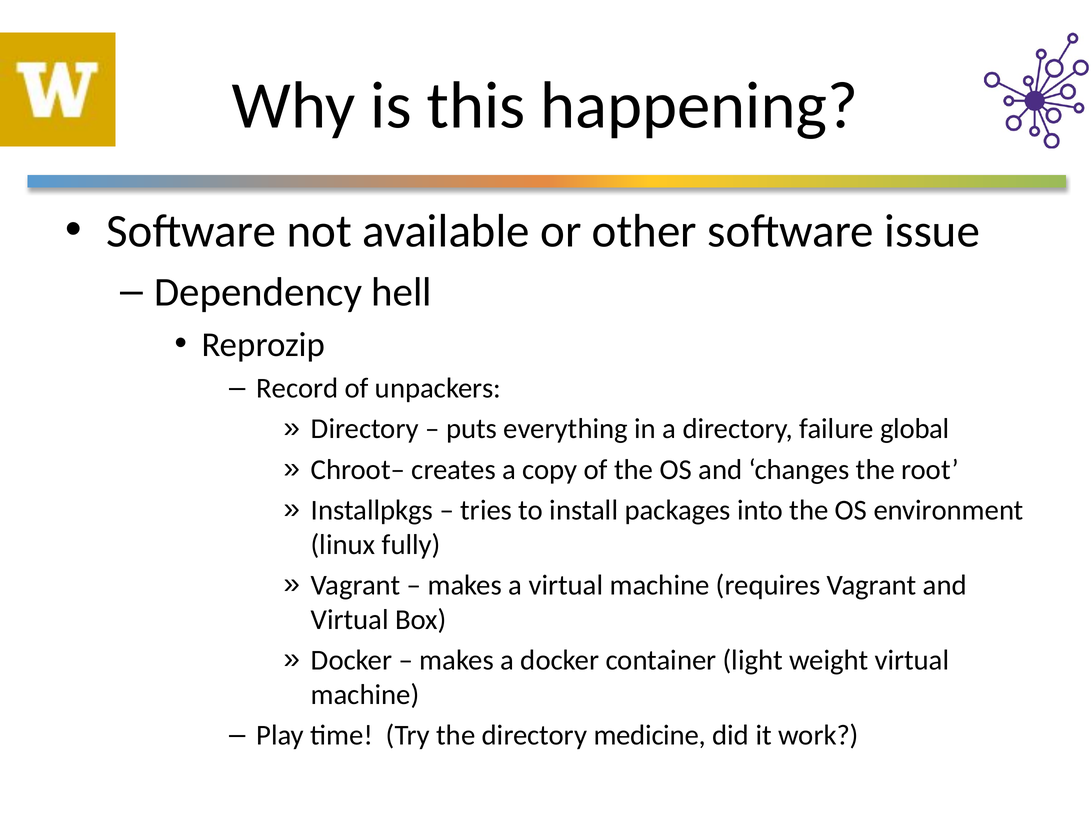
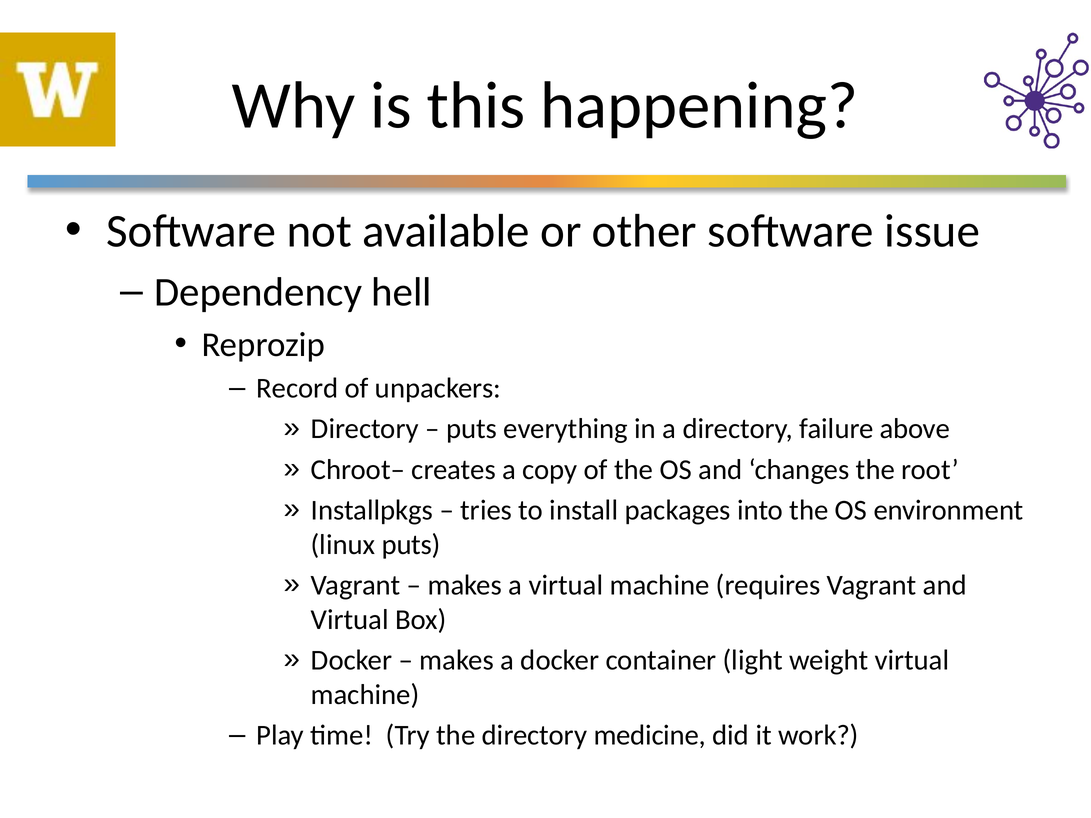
global: global -> above (915, 429)
linux fully: fully -> puts (411, 545)
